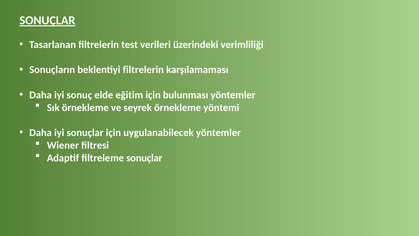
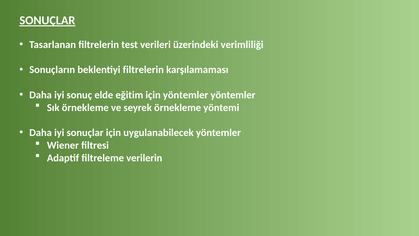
için bulunması: bulunması -> yöntemler (186, 95)
filtreleme sonuçlar: sonuçlar -> verilerin (144, 158)
